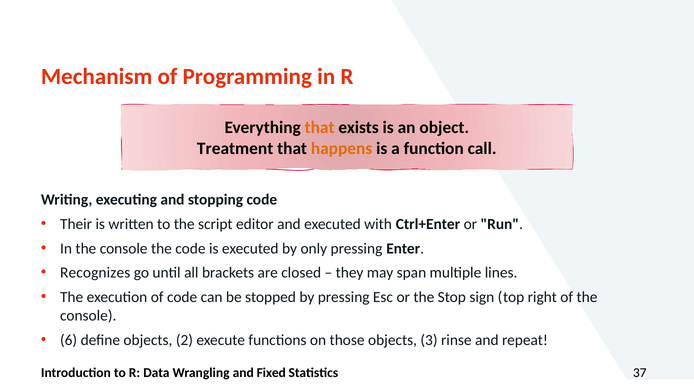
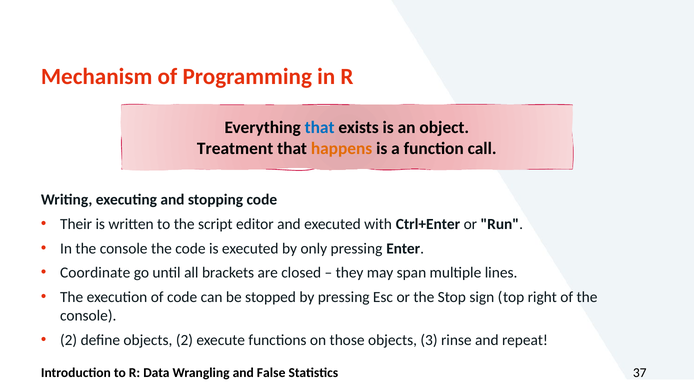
that colour: orange -> blue (320, 128)
Recognizes: Recognizes -> Coordinate (95, 272)
6: 6 -> 2 (69, 339)
Fixed: Fixed -> False (271, 372)
